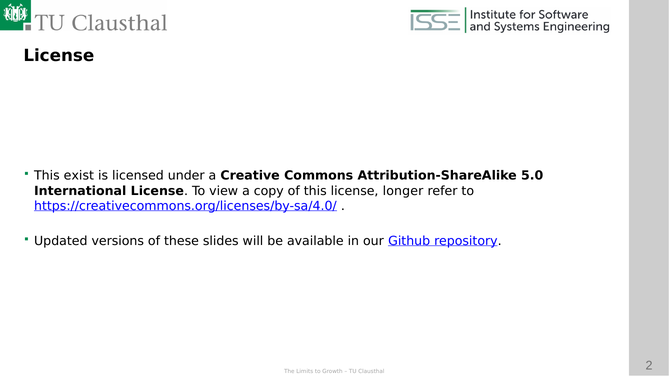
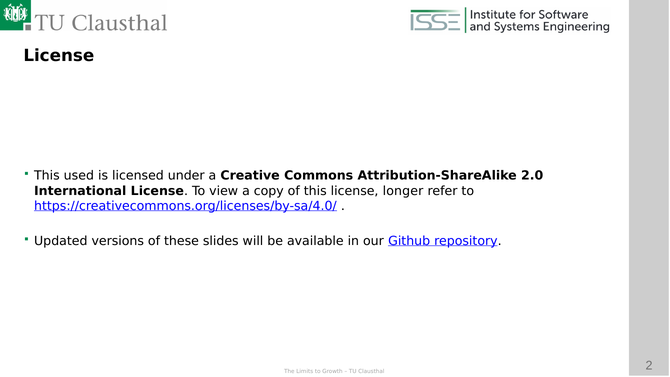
exist: exist -> used (79, 176)
5.0: 5.0 -> 2.0 (532, 176)
